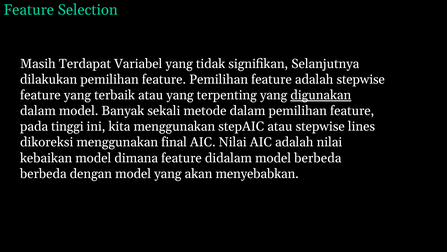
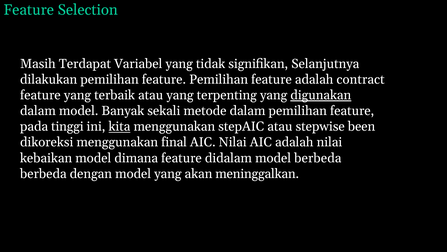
adalah stepwise: stepwise -> contract (361, 79)
kita underline: none -> present (119, 126)
lines: lines -> been (362, 126)
menyebabkan: menyebabkan -> meninggalkan (257, 173)
